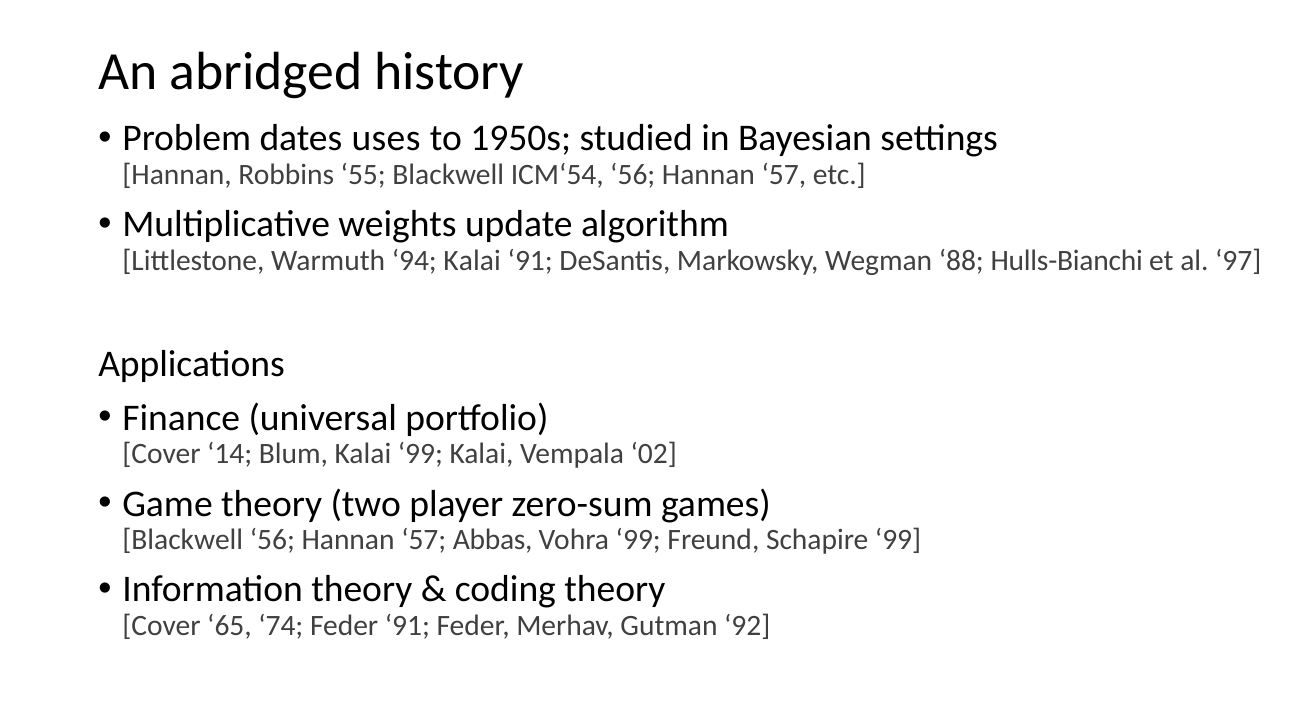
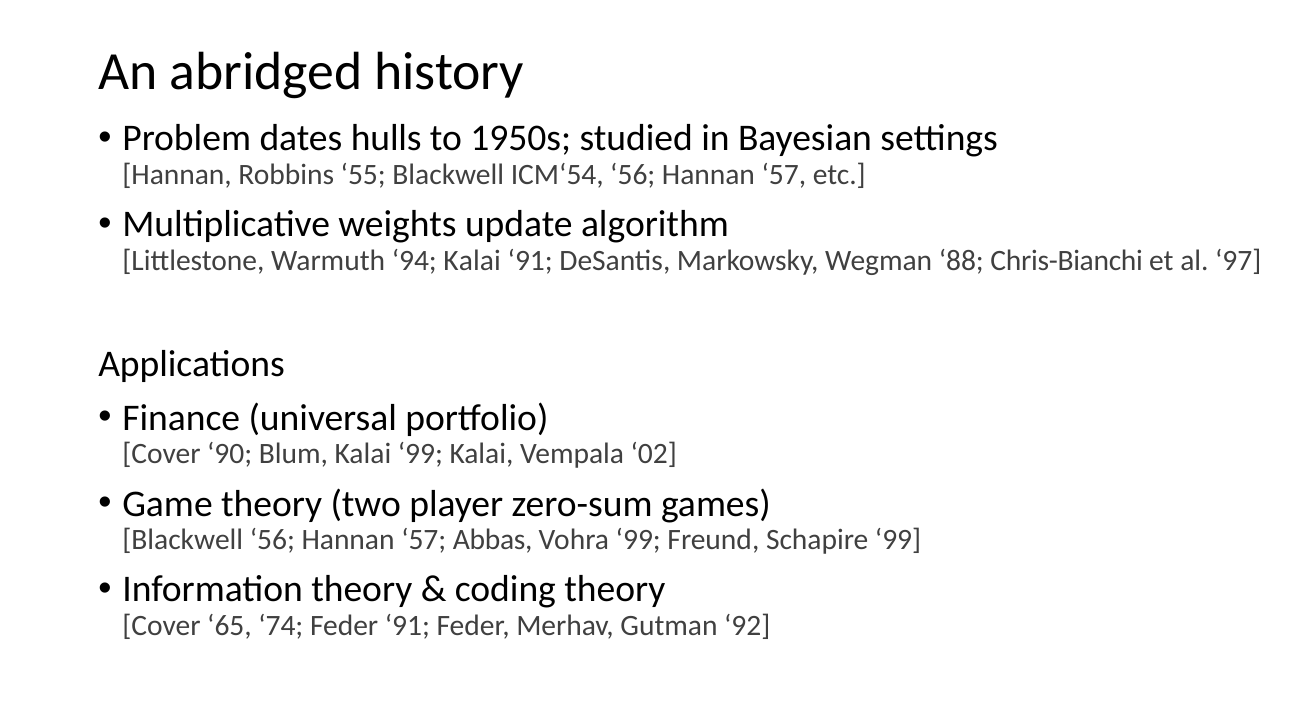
uses: uses -> hulls (386, 138)
Hulls-Bianchi: Hulls-Bianchi -> Chris-Bianchi (1067, 260)
14: 14 -> 90 (230, 454)
